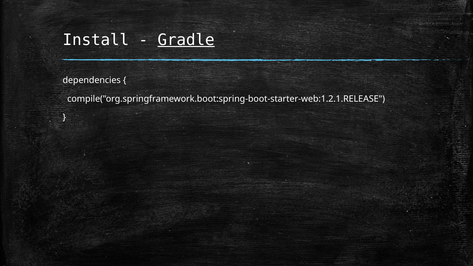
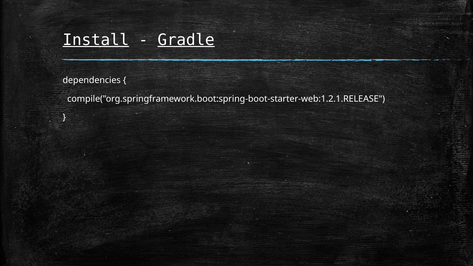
Install underline: none -> present (96, 40)
